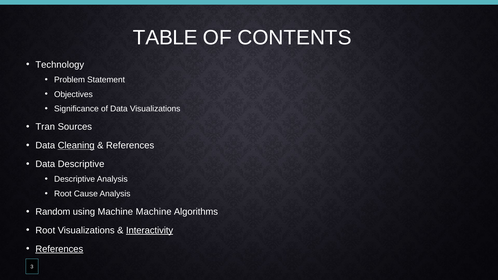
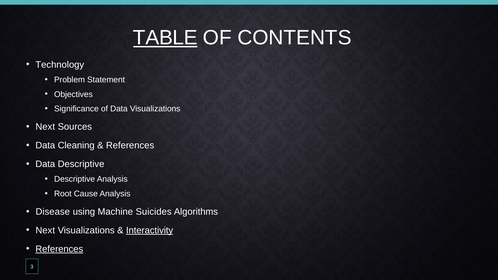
TABLE underline: none -> present (165, 38)
Tran: Tran -> Next (45, 127)
Cleaning underline: present -> none (76, 146)
Random: Random -> Disease (53, 212)
Machine Machine: Machine -> Suicides (154, 212)
Root: Root -> Next (45, 231)
